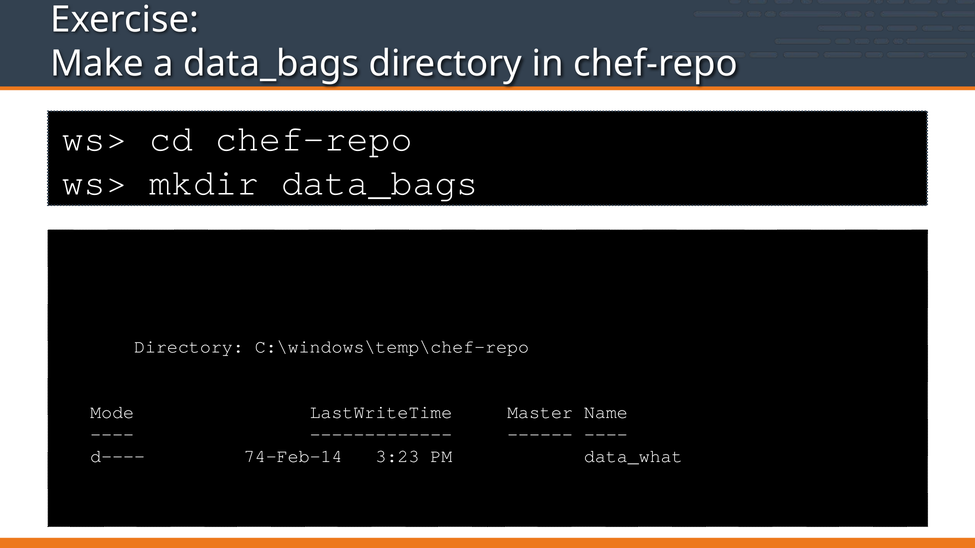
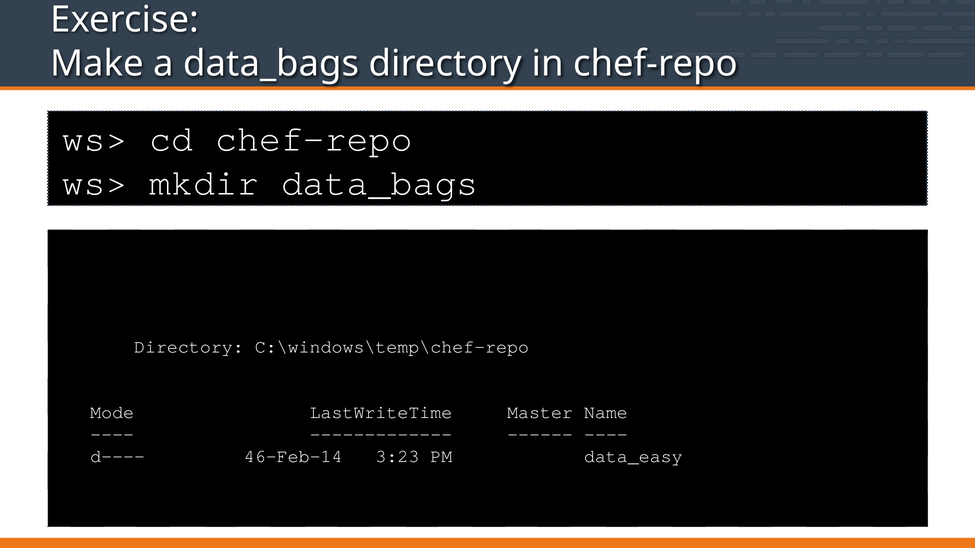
74-Feb-14: 74-Feb-14 -> 46-Feb-14 (293, 457)
data_what: data_what -> data_easy (633, 457)
